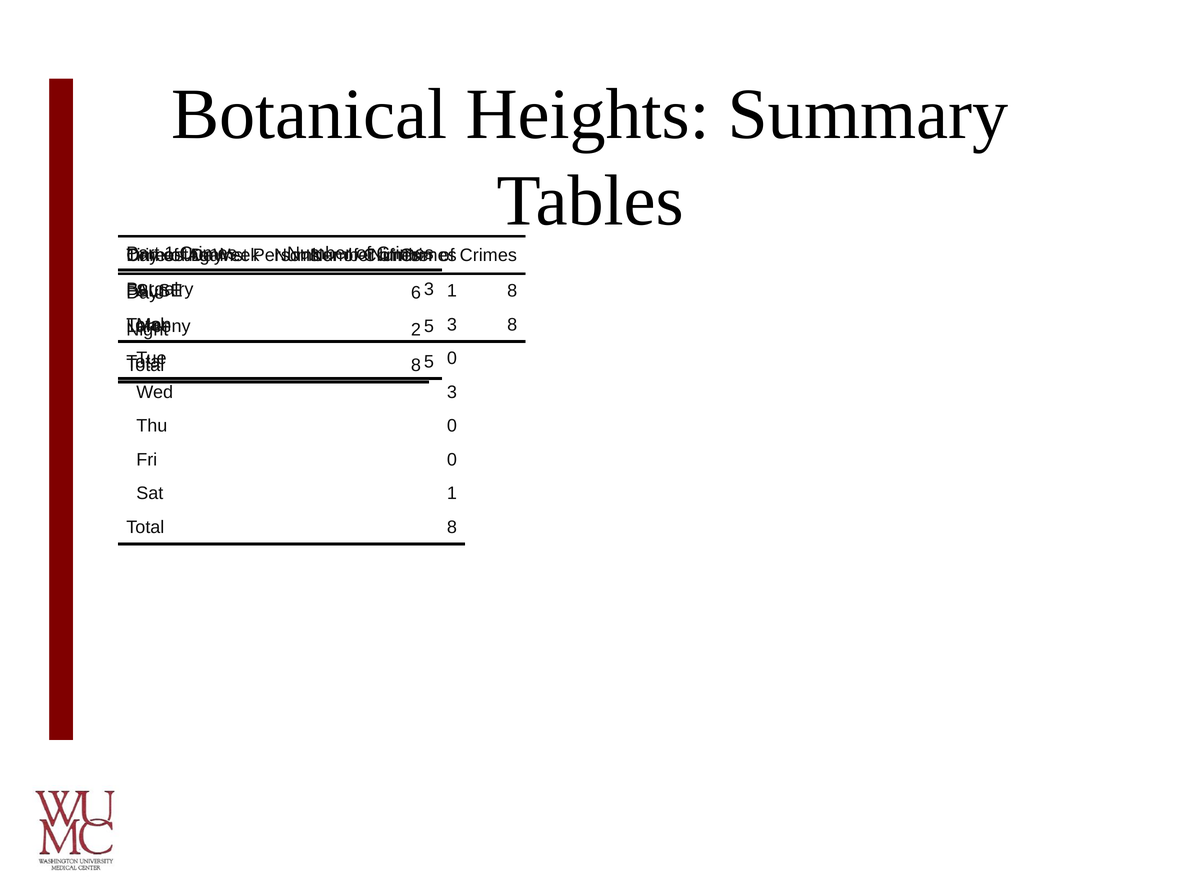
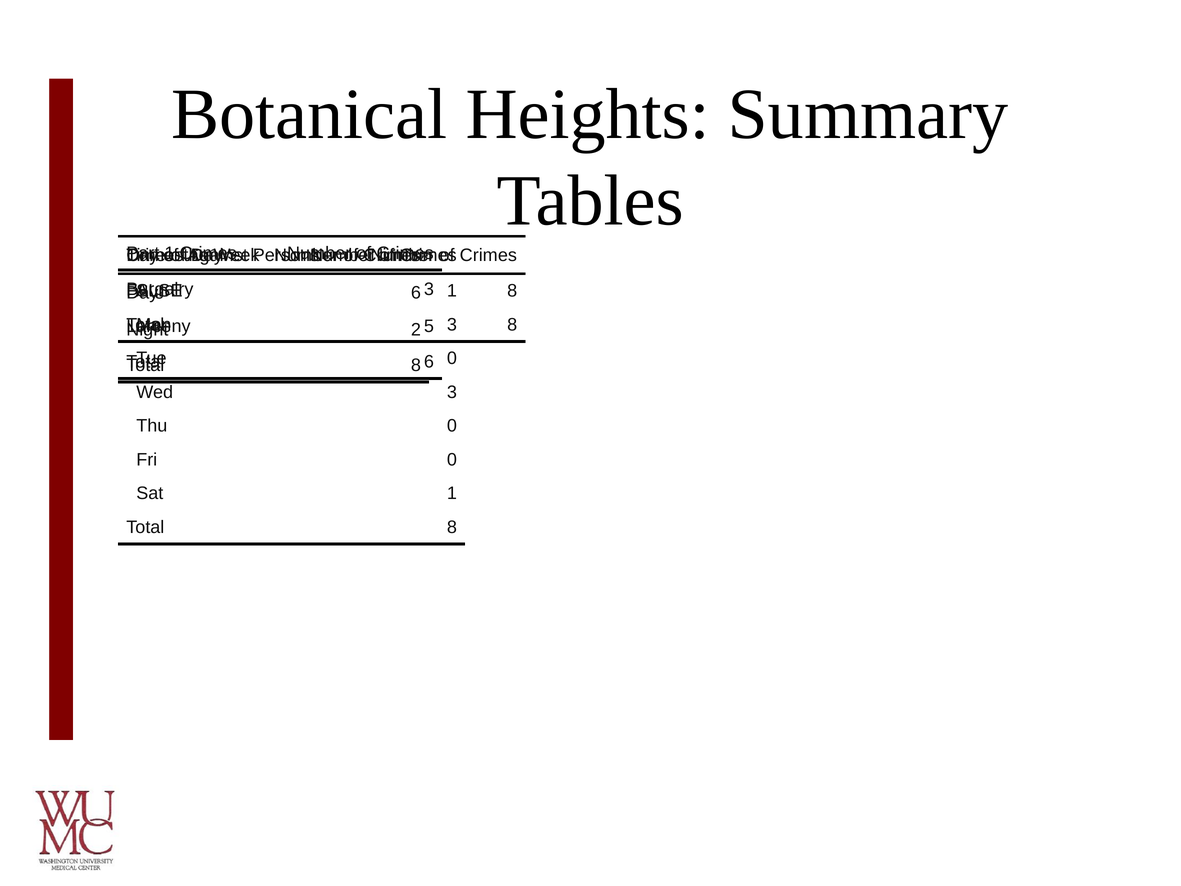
5: 5 -> 6 (429, 362)
